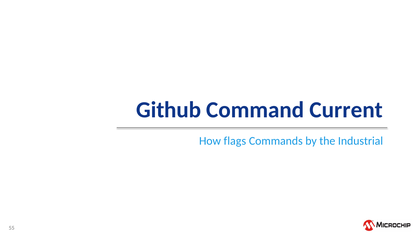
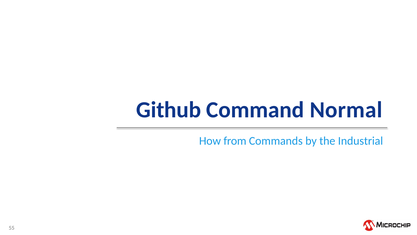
Current: Current -> Normal (346, 110)
flags: flags -> from (235, 141)
